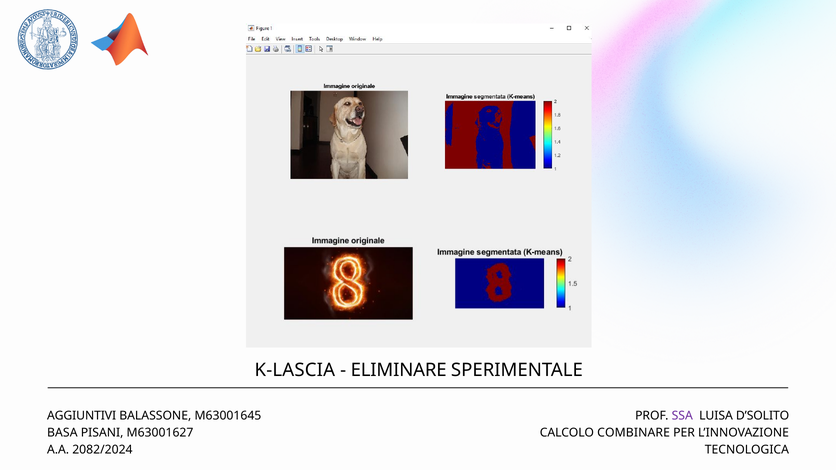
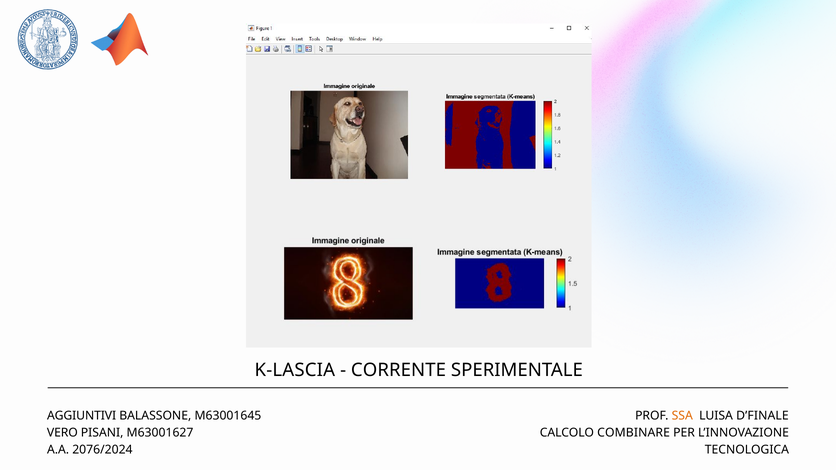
ELIMINARE: ELIMINARE -> CORRENTE (398, 370)
SSA colour: purple -> orange (682, 416)
D’SOLITO: D’SOLITO -> D’FINALE (762, 416)
BASA: BASA -> VERO (62, 433)
2082/2024: 2082/2024 -> 2076/2024 (102, 450)
